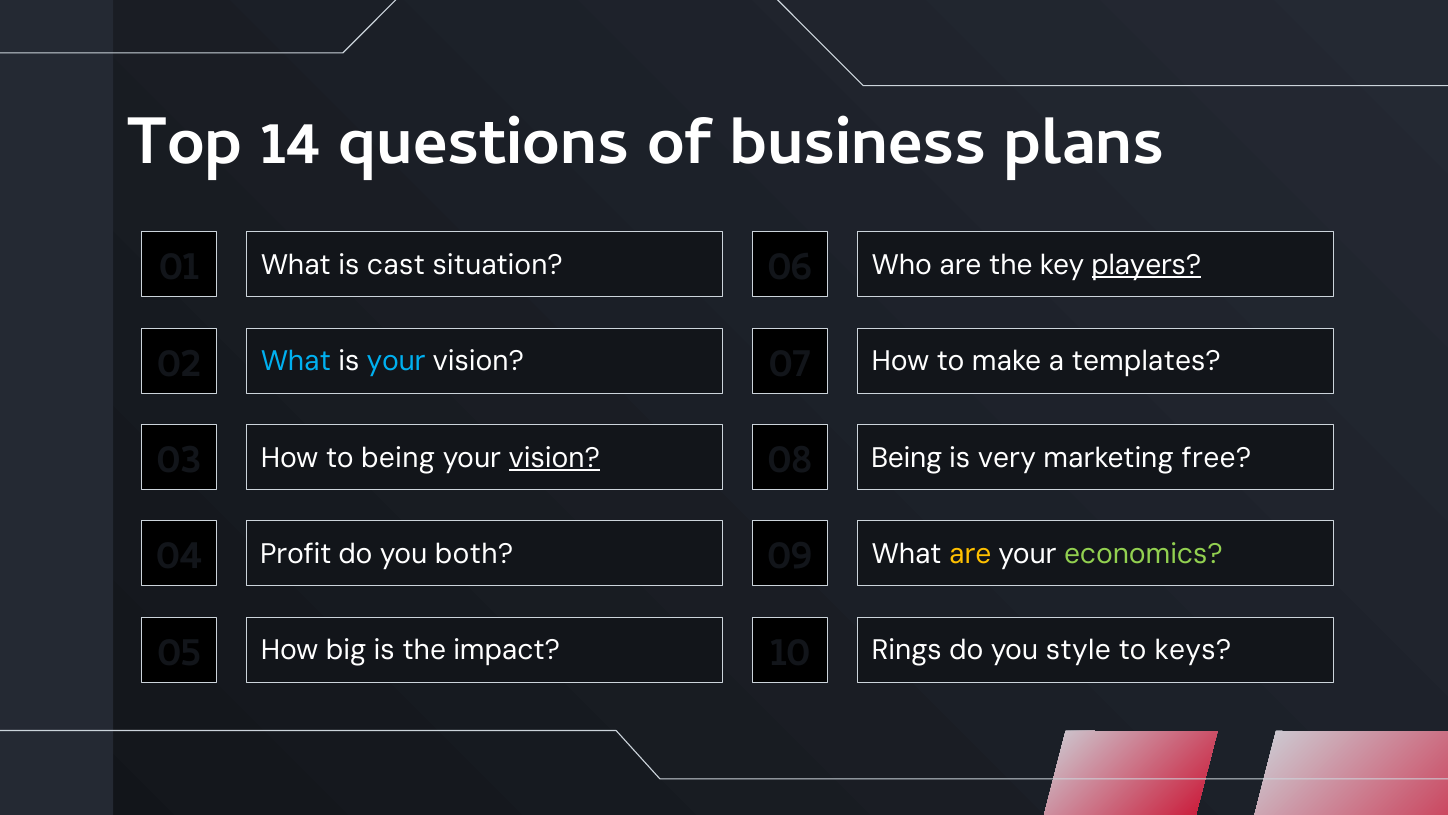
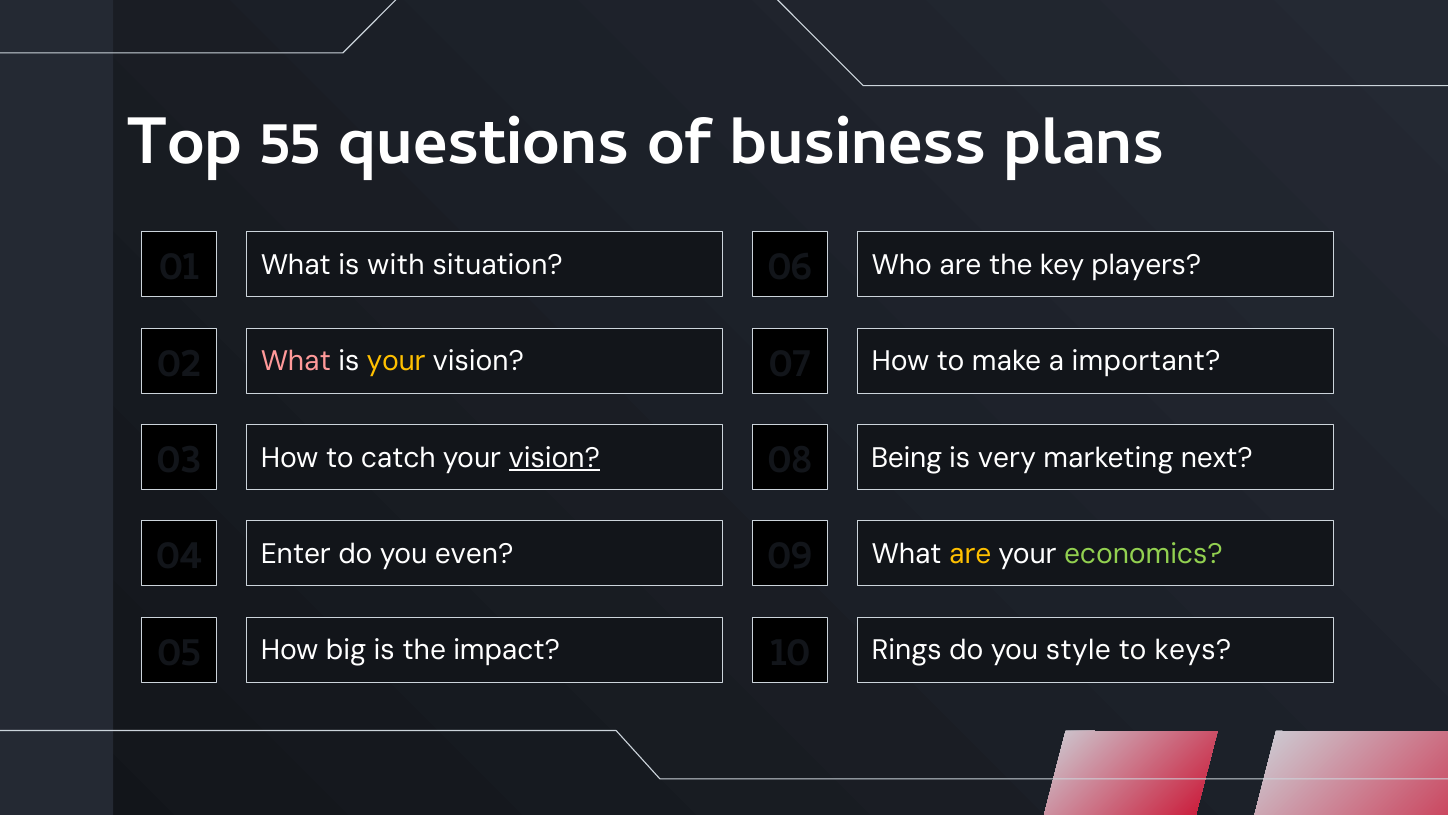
14: 14 -> 55 (291, 141)
cast: cast -> with (396, 265)
players underline: present -> none (1146, 265)
What colour: light blue -> pink (296, 361)
your colour: light blue -> yellow (396, 361)
templates: templates -> important (1146, 361)
to being: being -> catch (398, 457)
free: free -> next (1217, 457)
Profit: Profit -> Enter (296, 554)
both: both -> even (474, 554)
